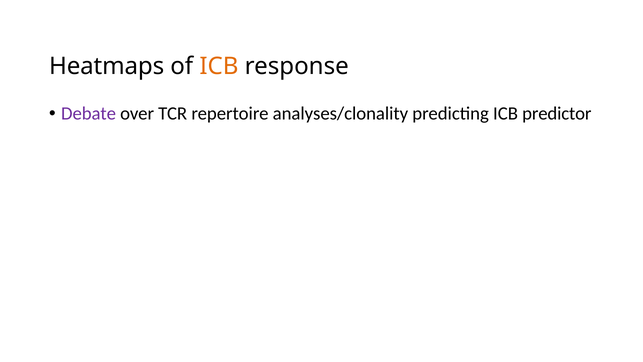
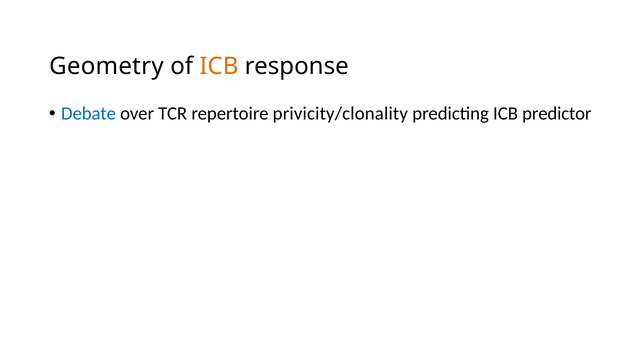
Heatmaps: Heatmaps -> Geometry (106, 66)
Debate colour: purple -> blue (89, 114)
analyses/clonality: analyses/clonality -> privicity/clonality (340, 114)
